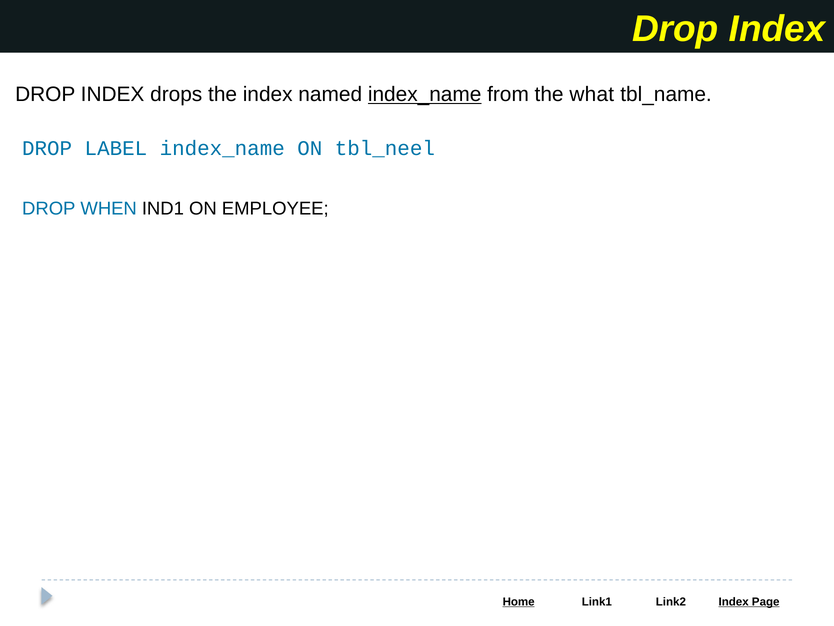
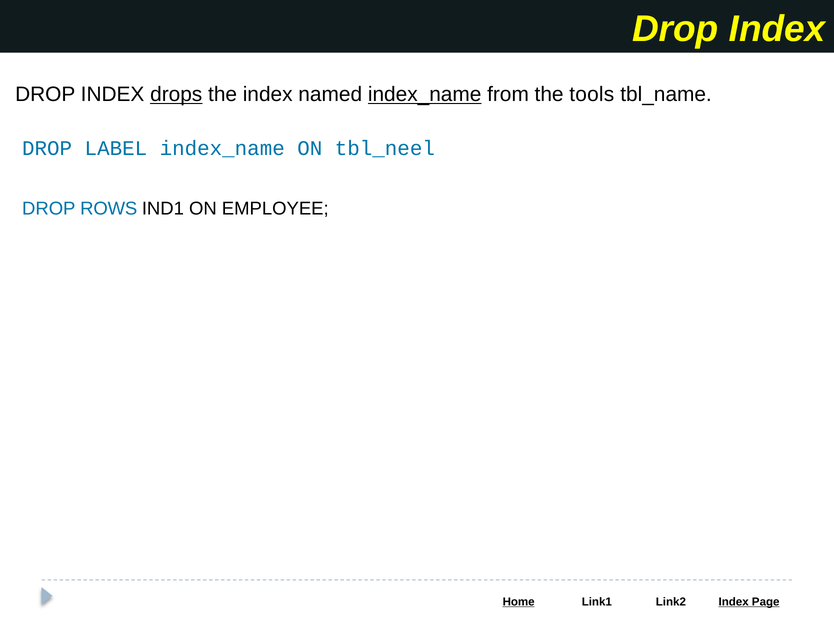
drops underline: none -> present (176, 94)
what: what -> tools (592, 94)
WHEN: WHEN -> ROWS (109, 208)
